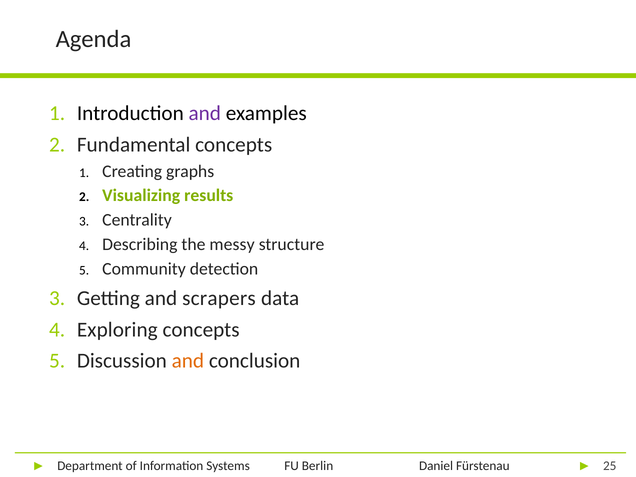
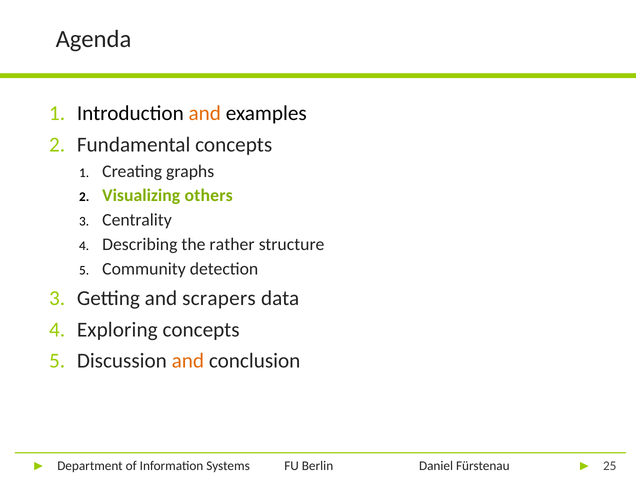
and colour: purple -> orange (205, 113)
results: results -> others (209, 196)
messy: messy -> rather (232, 244)
